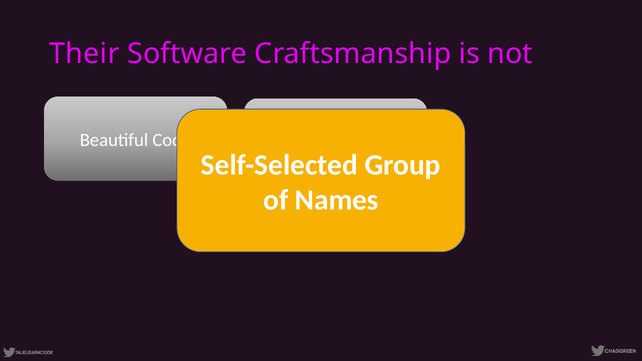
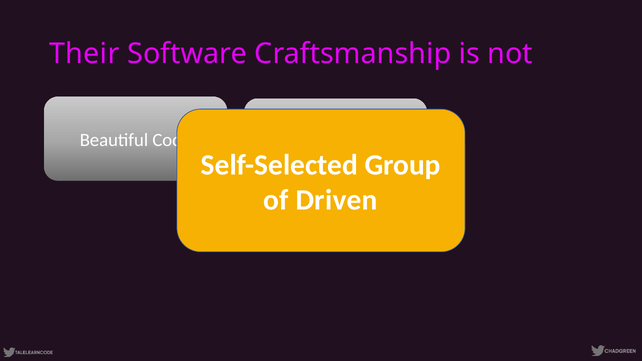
Names: Names -> Driven (337, 200)
